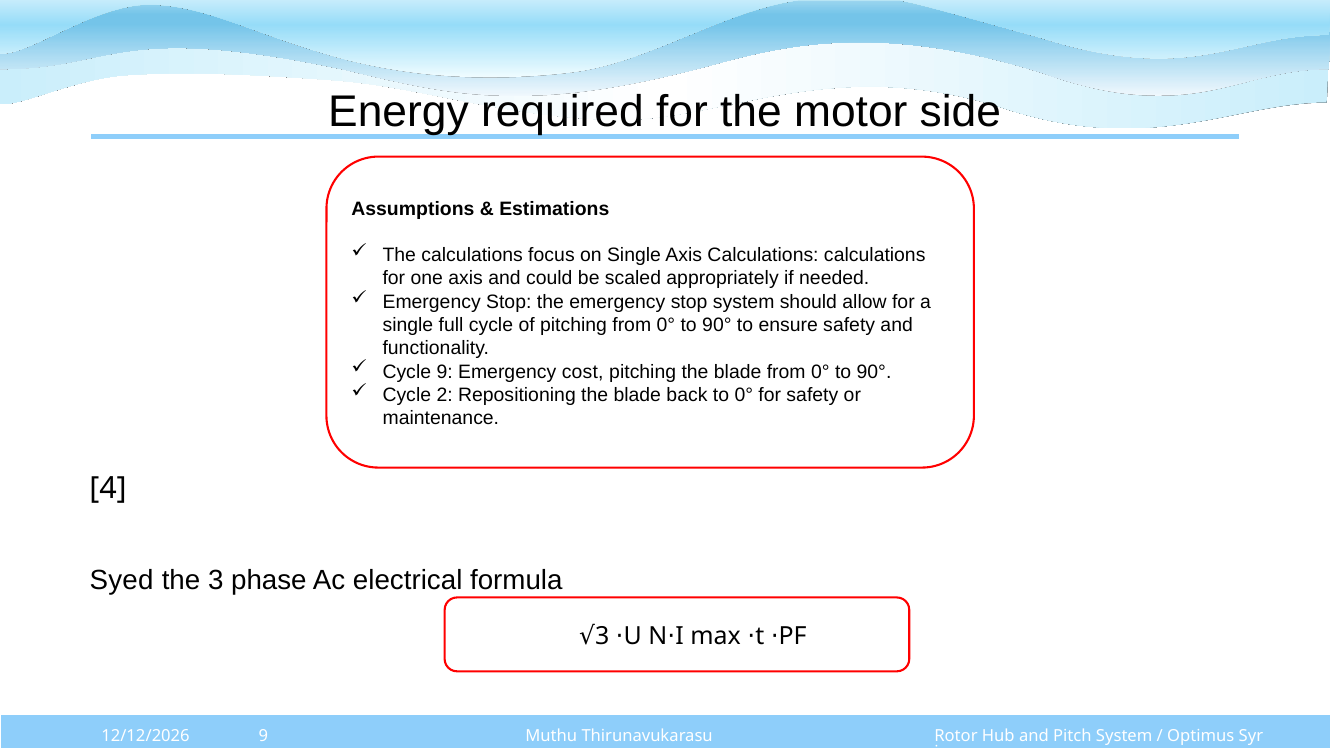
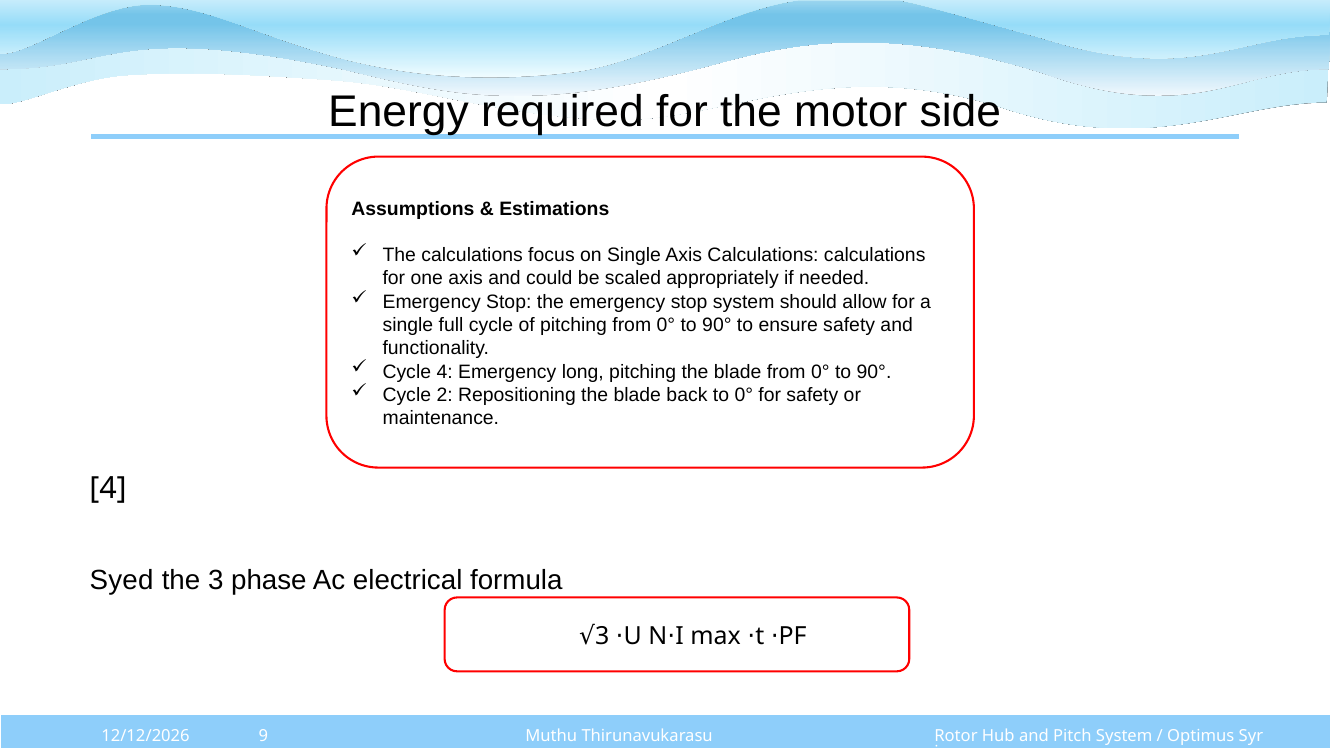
Cycle 9: 9 -> 4 (445, 372)
cost: cost -> long (583, 372)
